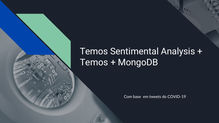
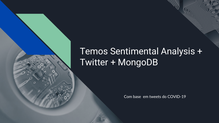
Temos: Temos -> Twitter (94, 62)
